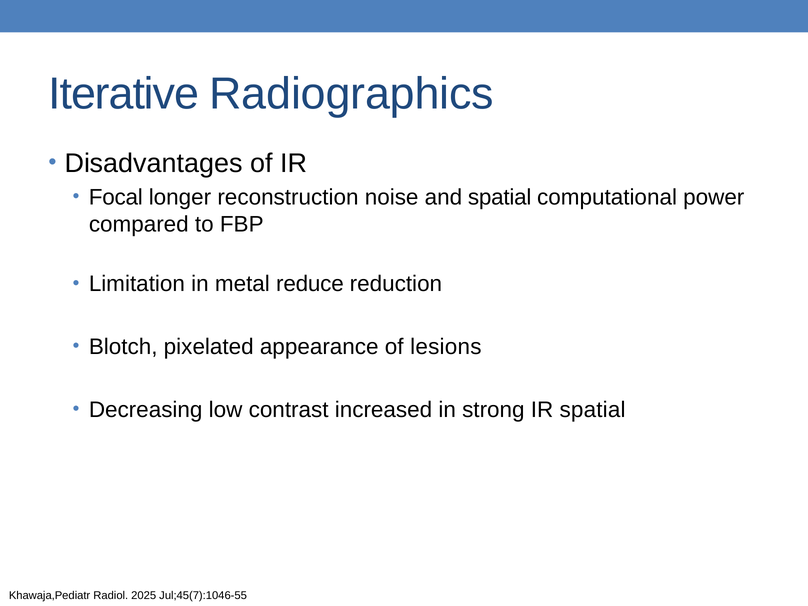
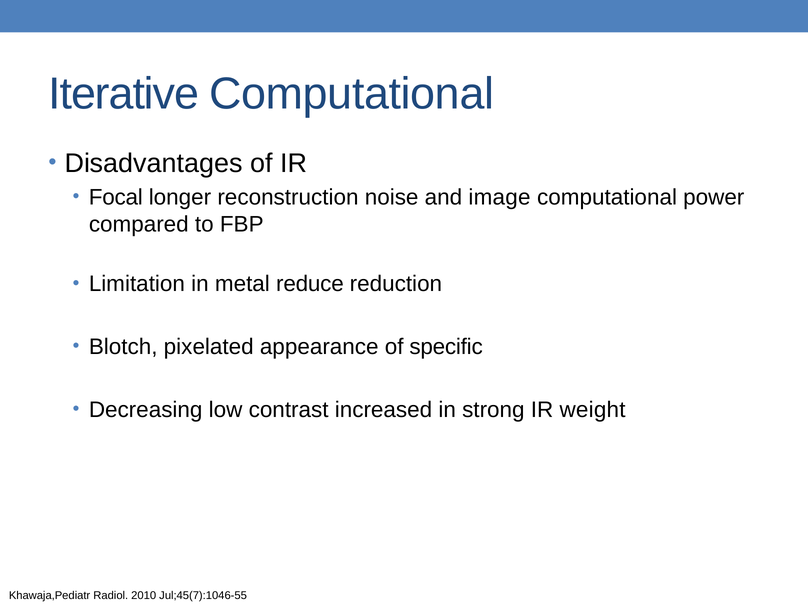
Iterative Radiographics: Radiographics -> Computational (352, 94)
and spatial: spatial -> image (499, 197)
lesions: lesions -> specific (446, 347)
IR spatial: spatial -> weight (593, 410)
2025: 2025 -> 2010 (144, 596)
